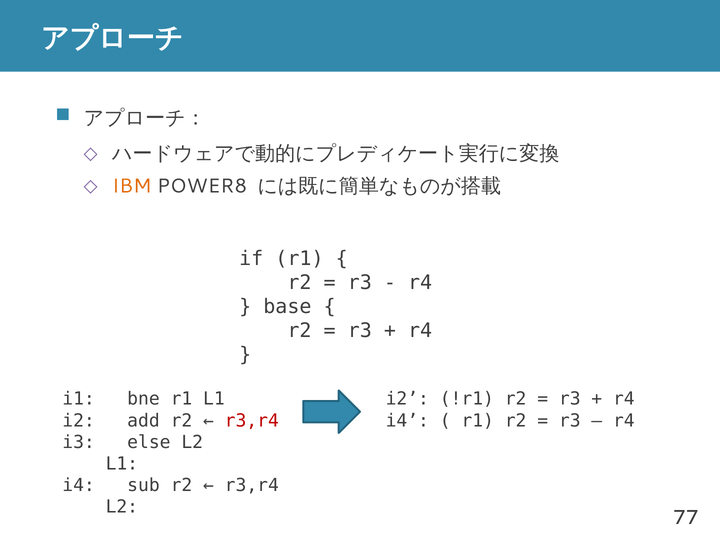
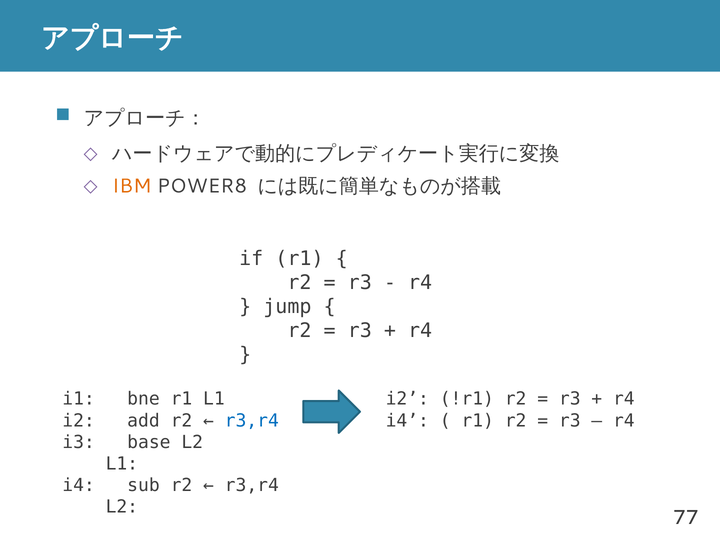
base: base -> jump (287, 307)
r3,r4 colour: red -> blue (252, 421)
else: else -> base (149, 442)
